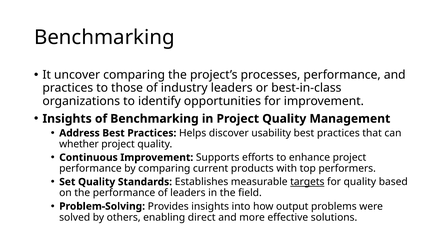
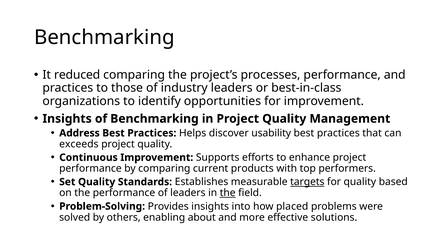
uncover: uncover -> reduced (77, 75)
whether: whether -> exceeds (79, 144)
the underline: none -> present (228, 193)
output: output -> placed (292, 207)
direct: direct -> about (202, 218)
